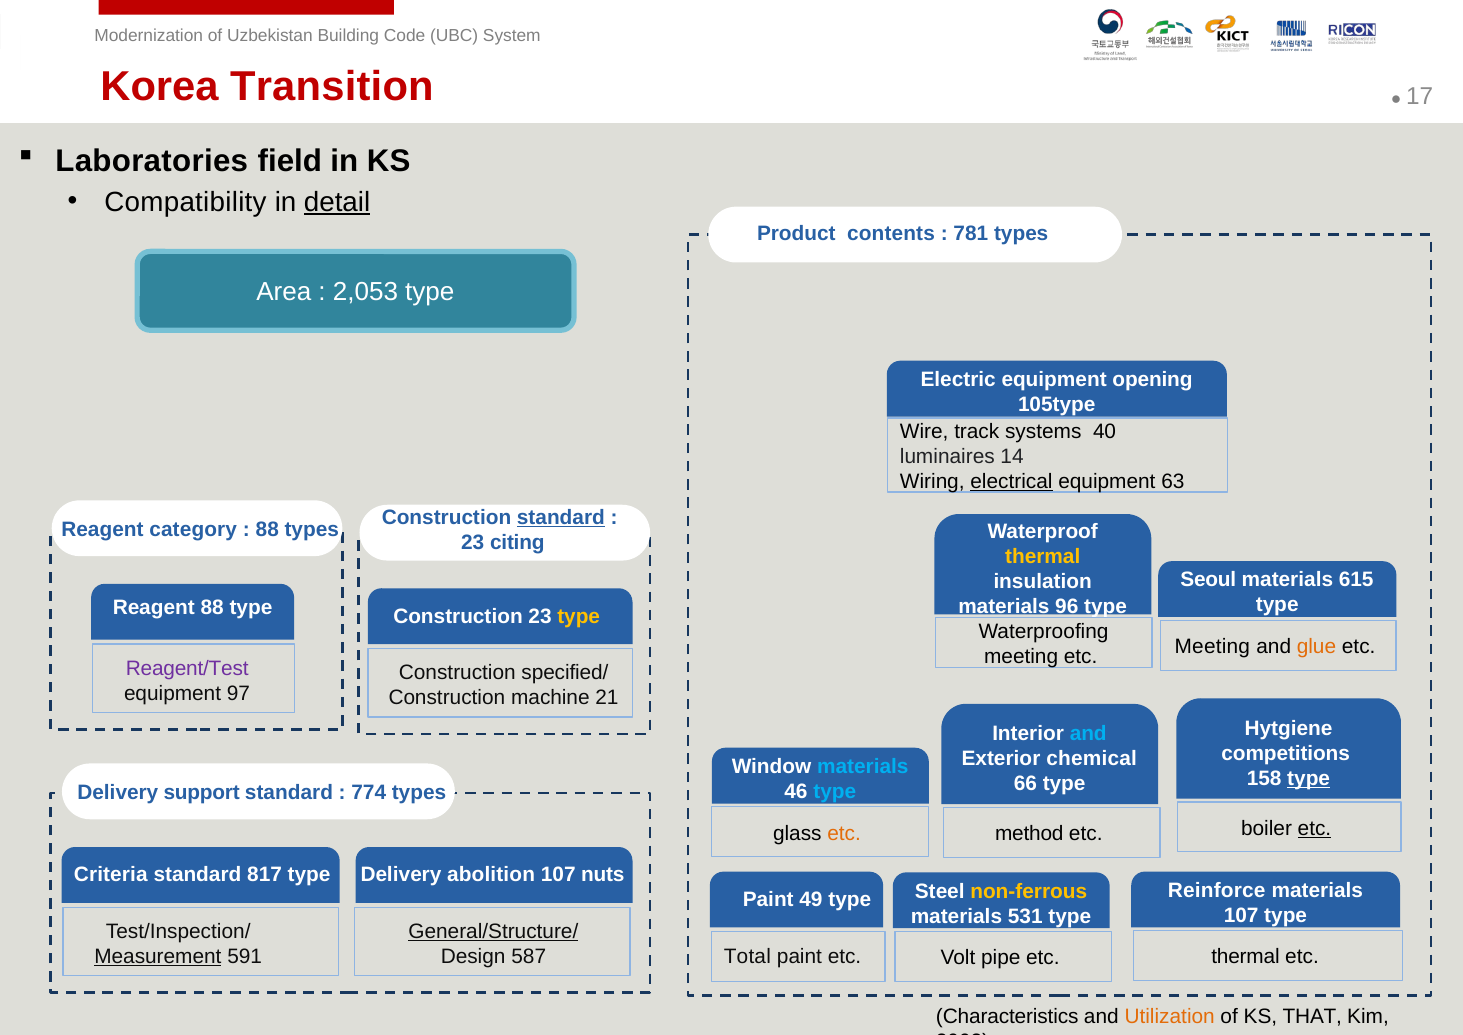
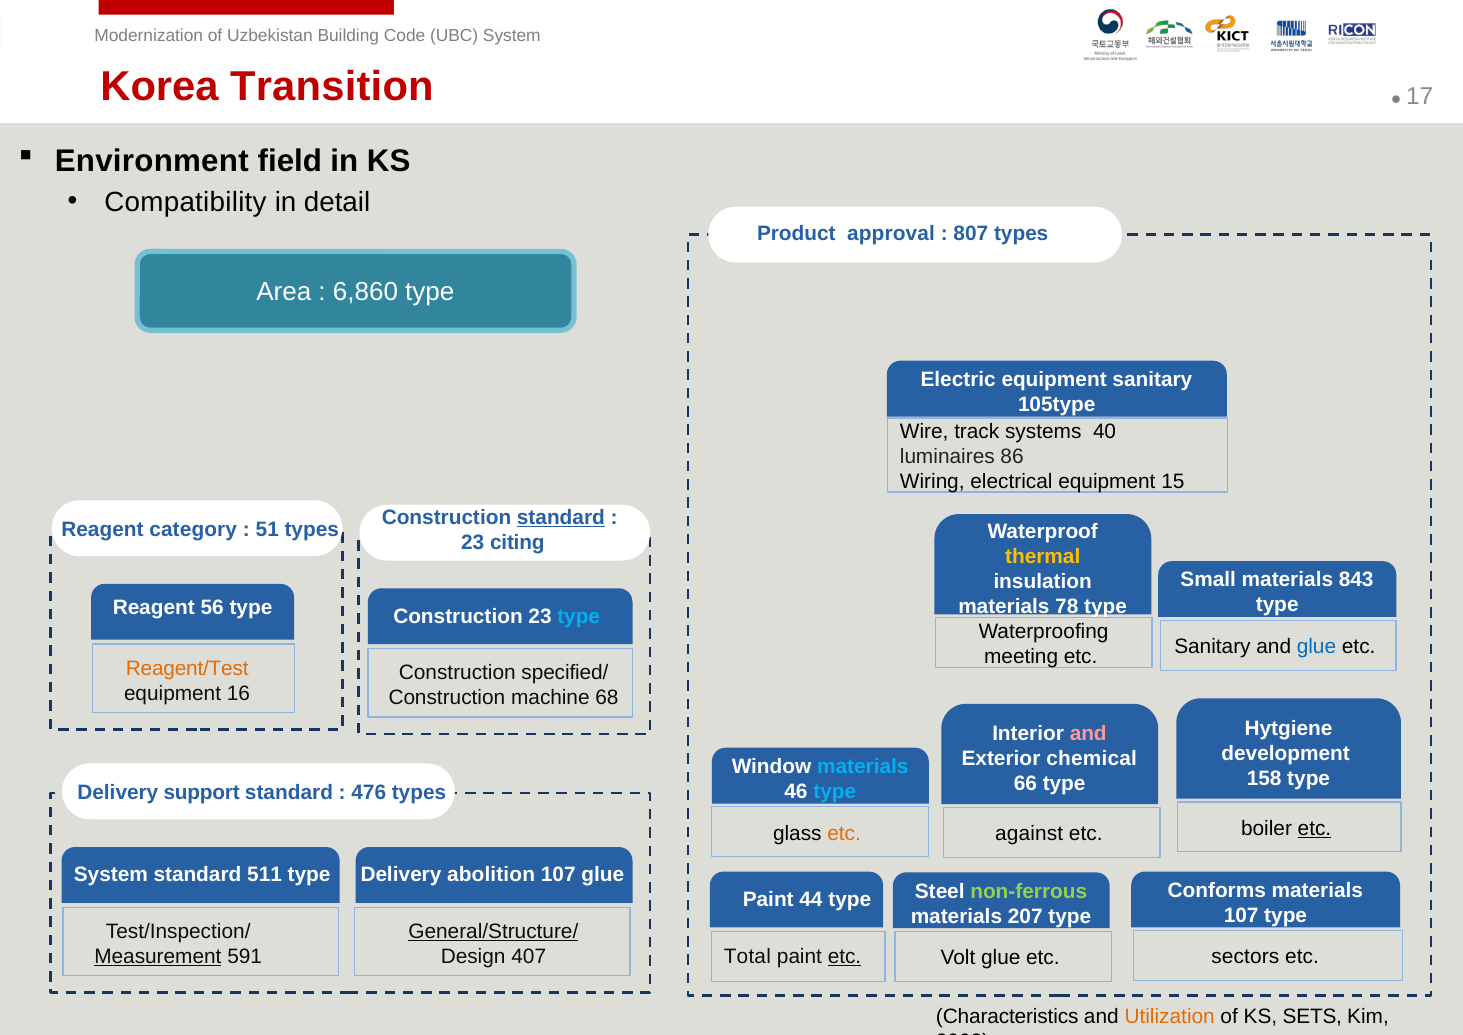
Laboratories: Laboratories -> Environment (152, 161)
detail underline: present -> none (337, 202)
contents: contents -> approval (891, 233)
781: 781 -> 807 (971, 233)
2,053: 2,053 -> 6,860 (365, 291)
equipment opening: opening -> sanitary (1152, 379)
14: 14 -> 86 (1012, 456)
electrical underline: present -> none (1011, 481)
63: 63 -> 15 (1173, 481)
88: 88 -> 51 (267, 529)
Seoul: Seoul -> Small (1208, 580)
615: 615 -> 843 (1356, 580)
96: 96 -> 78 (1067, 606)
Reagent 88: 88 -> 56 (212, 608)
type colour: yellow -> light blue (579, 616)
Meeting: Meeting -> Sanitary (1212, 646)
glue colour: orange -> blue (1316, 646)
Reagent/Test colour: purple -> orange (187, 668)
97: 97 -> 16 (238, 693)
21: 21 -> 68 (607, 698)
and colour: light blue -> pink (1088, 734)
competitions: competitions -> development (1286, 753)
type underline: present -> none (1309, 778)
774: 774 -> 476 (369, 792)
method: method -> against (1029, 834)
Criteria: Criteria -> System (111, 874)
817: 817 -> 511 (265, 874)
107 nuts: nuts -> glue (603, 874)
Reinforce: Reinforce -> Conforms (1217, 890)
non-ferrous colour: yellow -> light green (1029, 891)
49: 49 -> 44 (811, 899)
531: 531 -> 207 (1025, 916)
etc underline: none -> present (845, 956)
587: 587 -> 407 (529, 956)
thermal: thermal -> sectors (1245, 957)
Volt pipe: pipe -> glue (1001, 957)
THAT: THAT -> SETS (1312, 1017)
